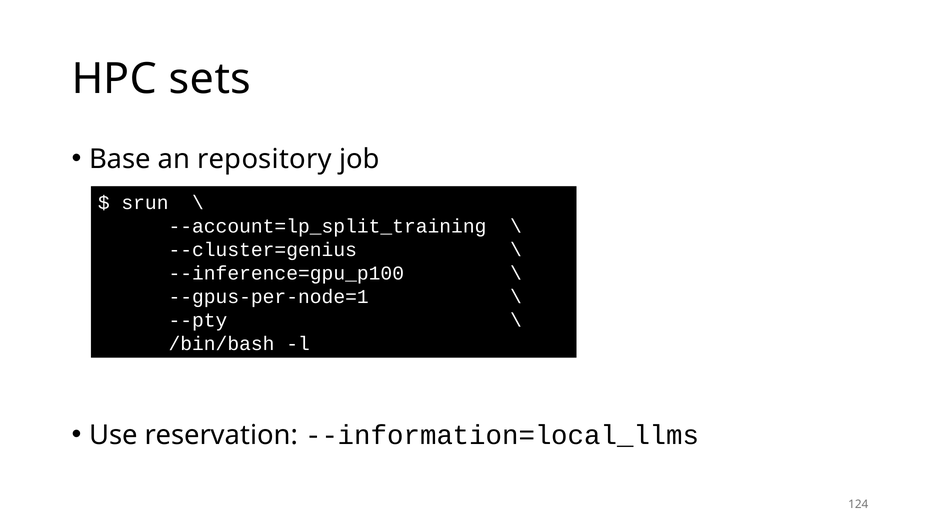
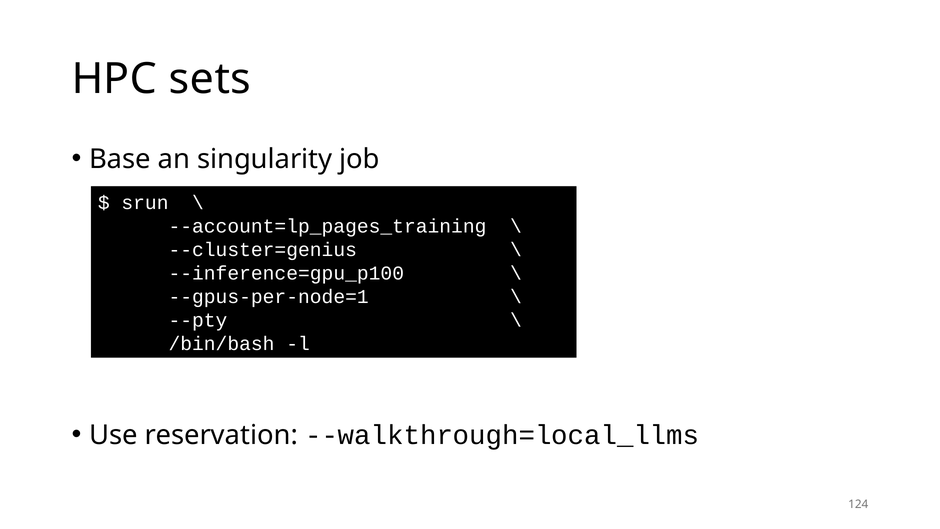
repository: repository -> singularity (265, 159)
--account=lp_split_training: --account=lp_split_training -> --account=lp_pages_training (327, 226)
--information=local_llms: --information=local_llms -> --walkthrough=local_llms (502, 435)
